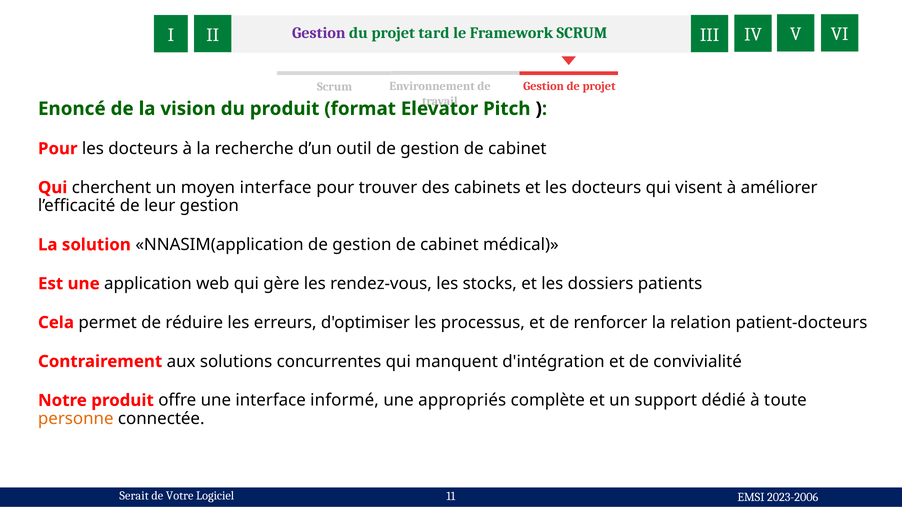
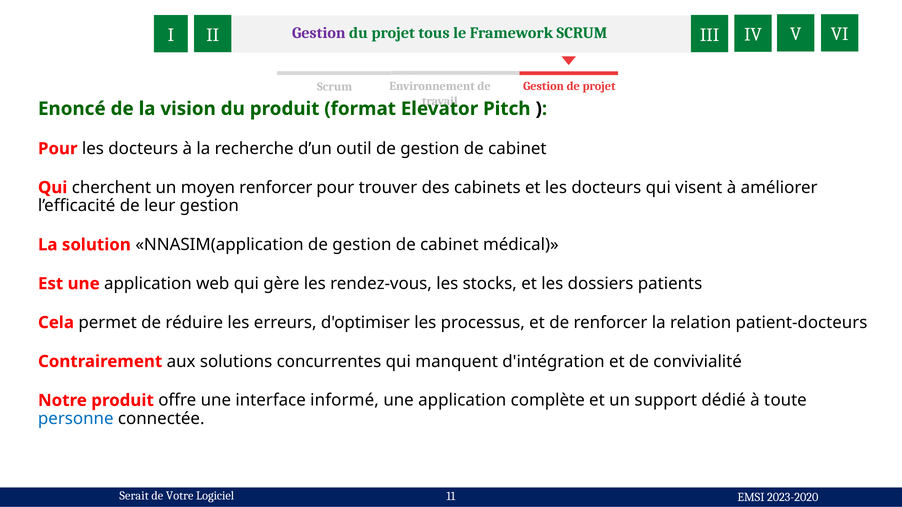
tard: tard -> tous (434, 33)
moyen interface: interface -> renforcer (276, 188)
appropriés: appropriés -> application (462, 401)
personne colour: orange -> blue (76, 419)
2023-2006: 2023-2006 -> 2023-2020 (793, 497)
